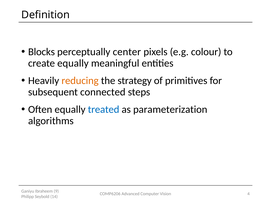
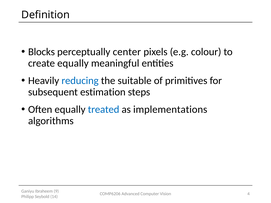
reducing colour: orange -> blue (80, 81)
strategy: strategy -> suitable (135, 81)
connected: connected -> estimation (103, 92)
parameterization: parameterization -> implementations (170, 110)
